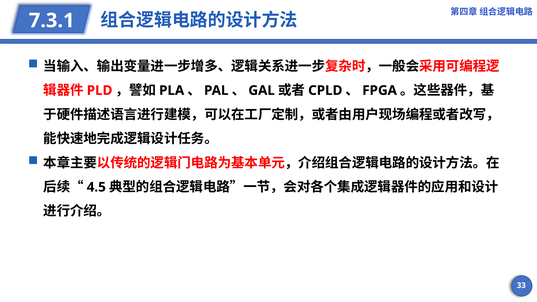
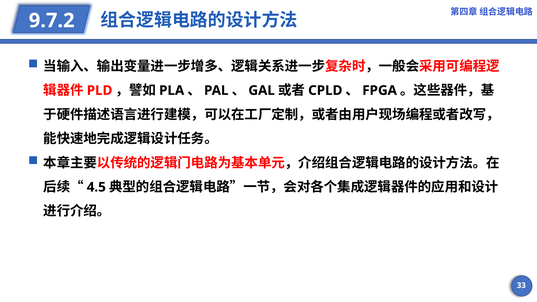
7.3.1: 7.3.1 -> 9.7.2 (52, 21)
